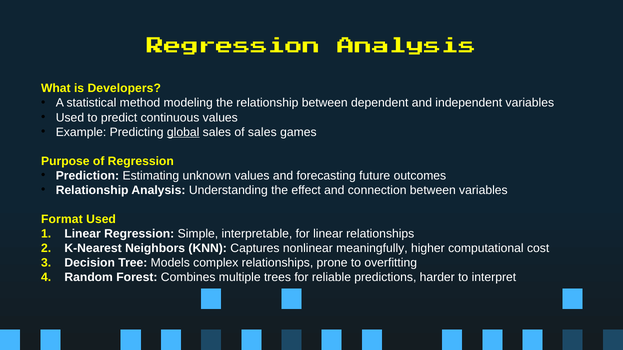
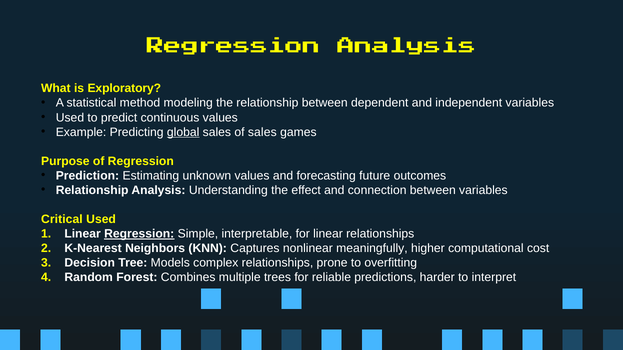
Developers: Developers -> Exploratory (124, 89)
Format: Format -> Critical (62, 219)
Regression underline: none -> present (139, 234)
